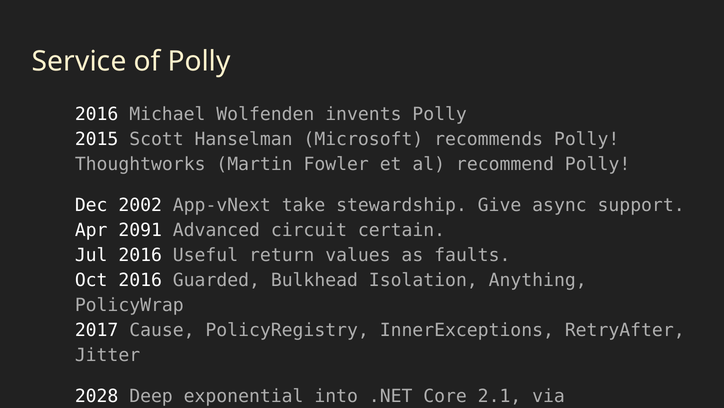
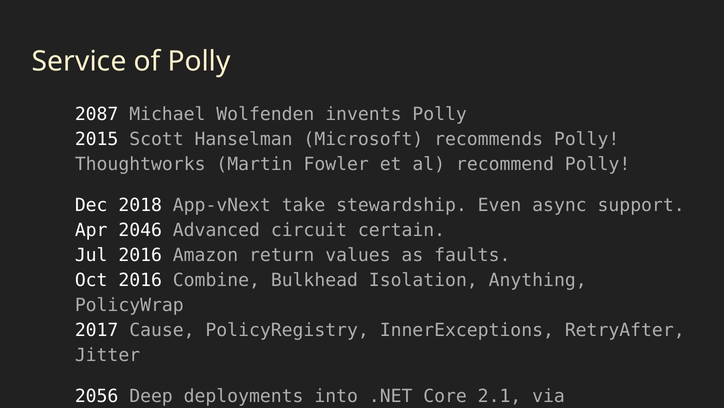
2016: 2016 -> 2087 (97, 114)
2002: 2002 -> 2018 (140, 205)
Give: Give -> Even (500, 205)
2091: 2091 -> 2046 (140, 230)
Useful: Useful -> Amazon (205, 255)
Guarded: Guarded -> Combine (216, 280)
2028: 2028 -> 2056 (97, 396)
exponential: exponential -> deployments (244, 396)
